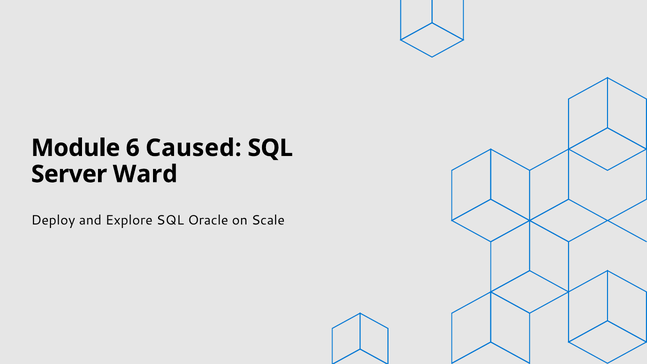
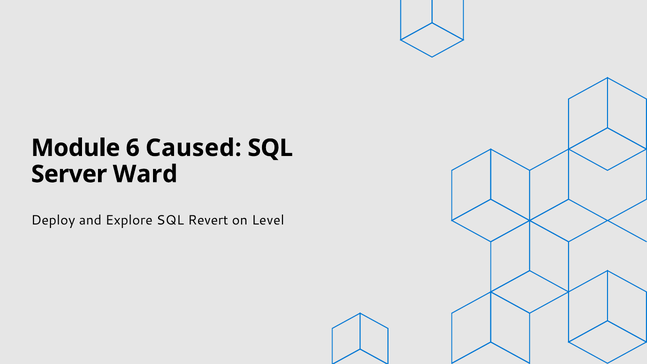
Oracle: Oracle -> Revert (208, 220)
Scale: Scale -> Level (268, 220)
